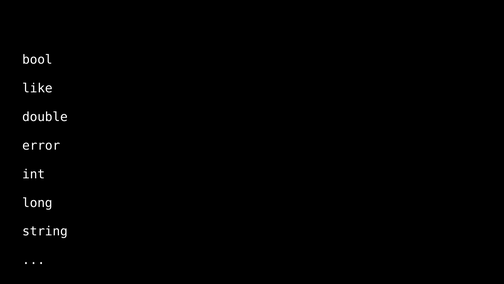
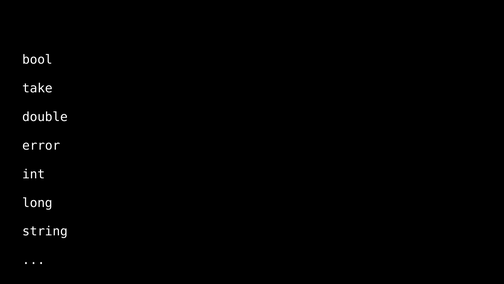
like: like -> take (37, 88)
